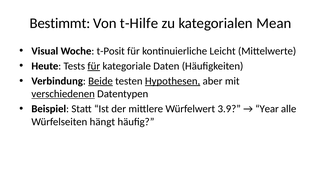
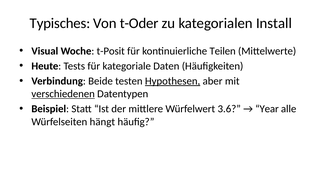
Bestimmt: Bestimmt -> Typisches (60, 23)
t-Hilfe: t-Hilfe -> t-Oder (139, 23)
Mean: Mean -> Install (274, 23)
Leicht: Leicht -> Teilen (223, 51)
für underline: present -> none (94, 66)
Beide underline: present -> none (101, 81)
3.9: 3.9 -> 3.6 (229, 109)
